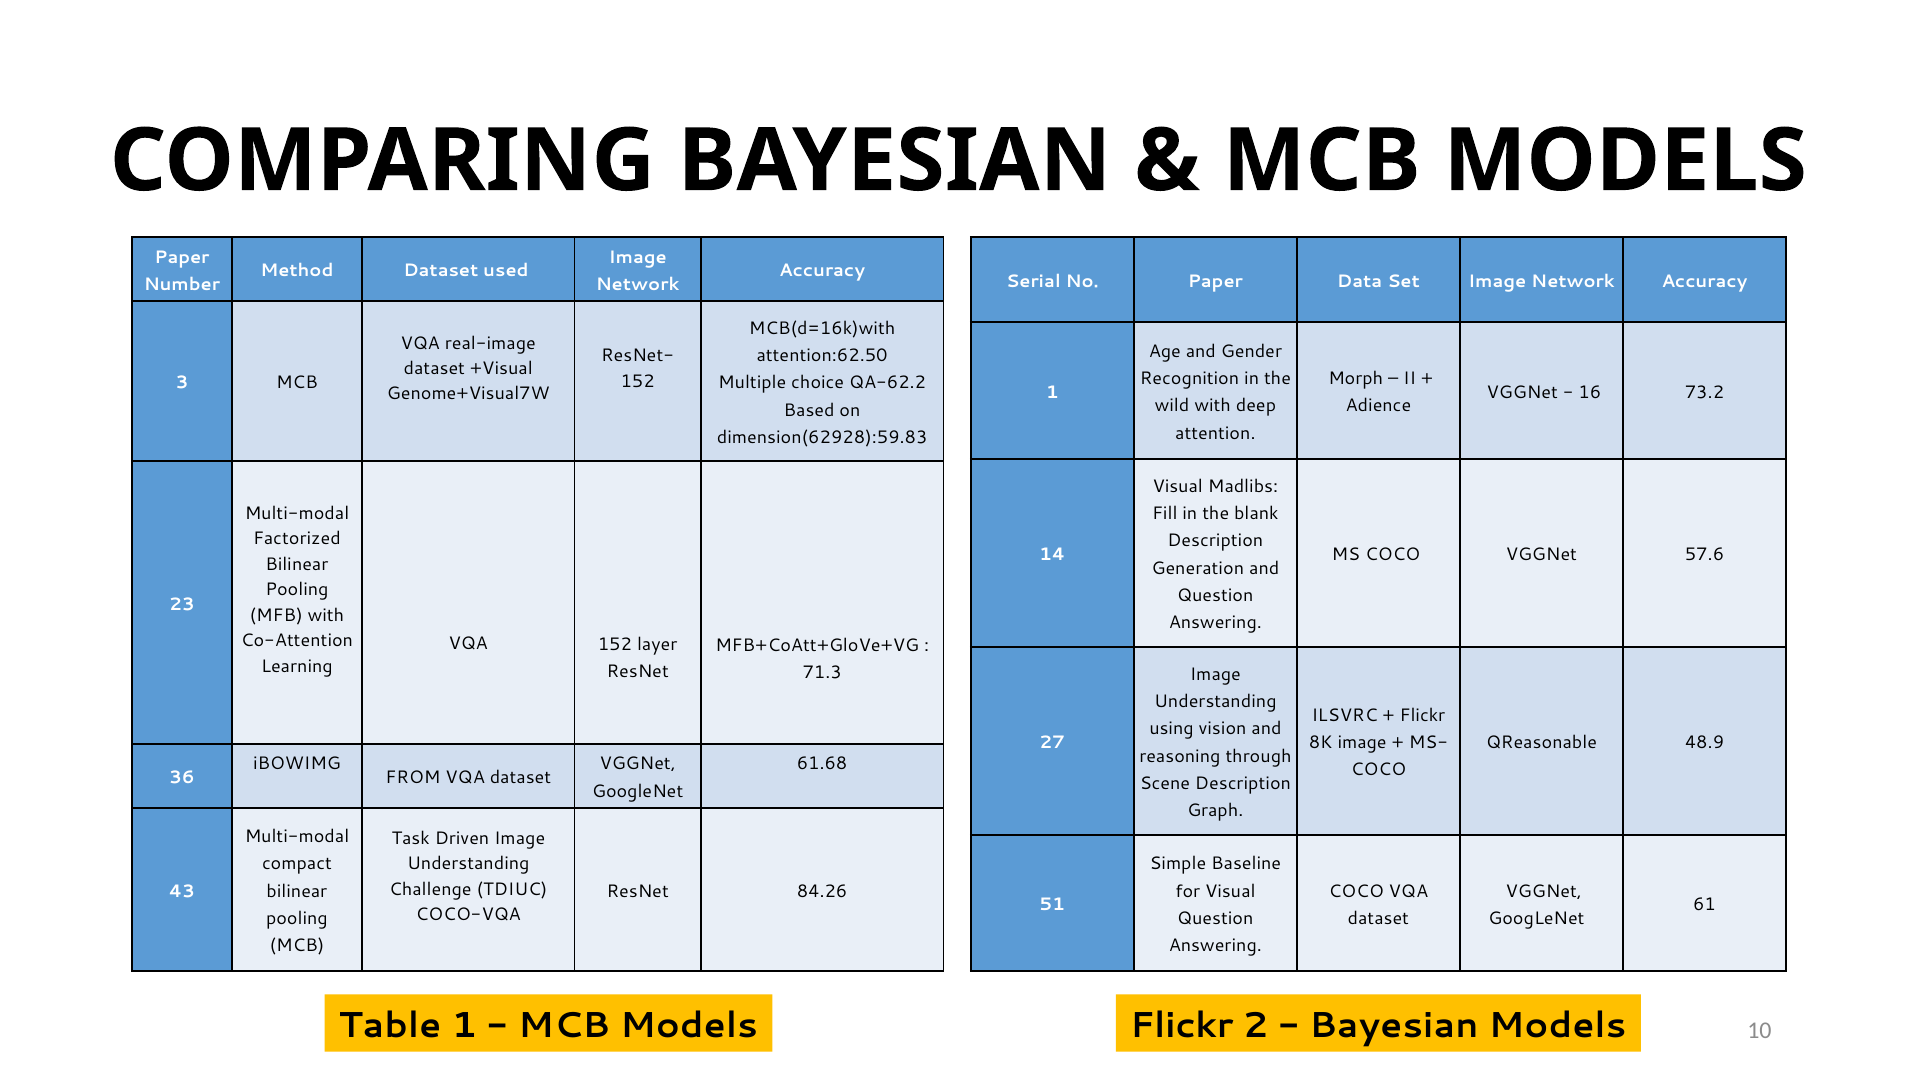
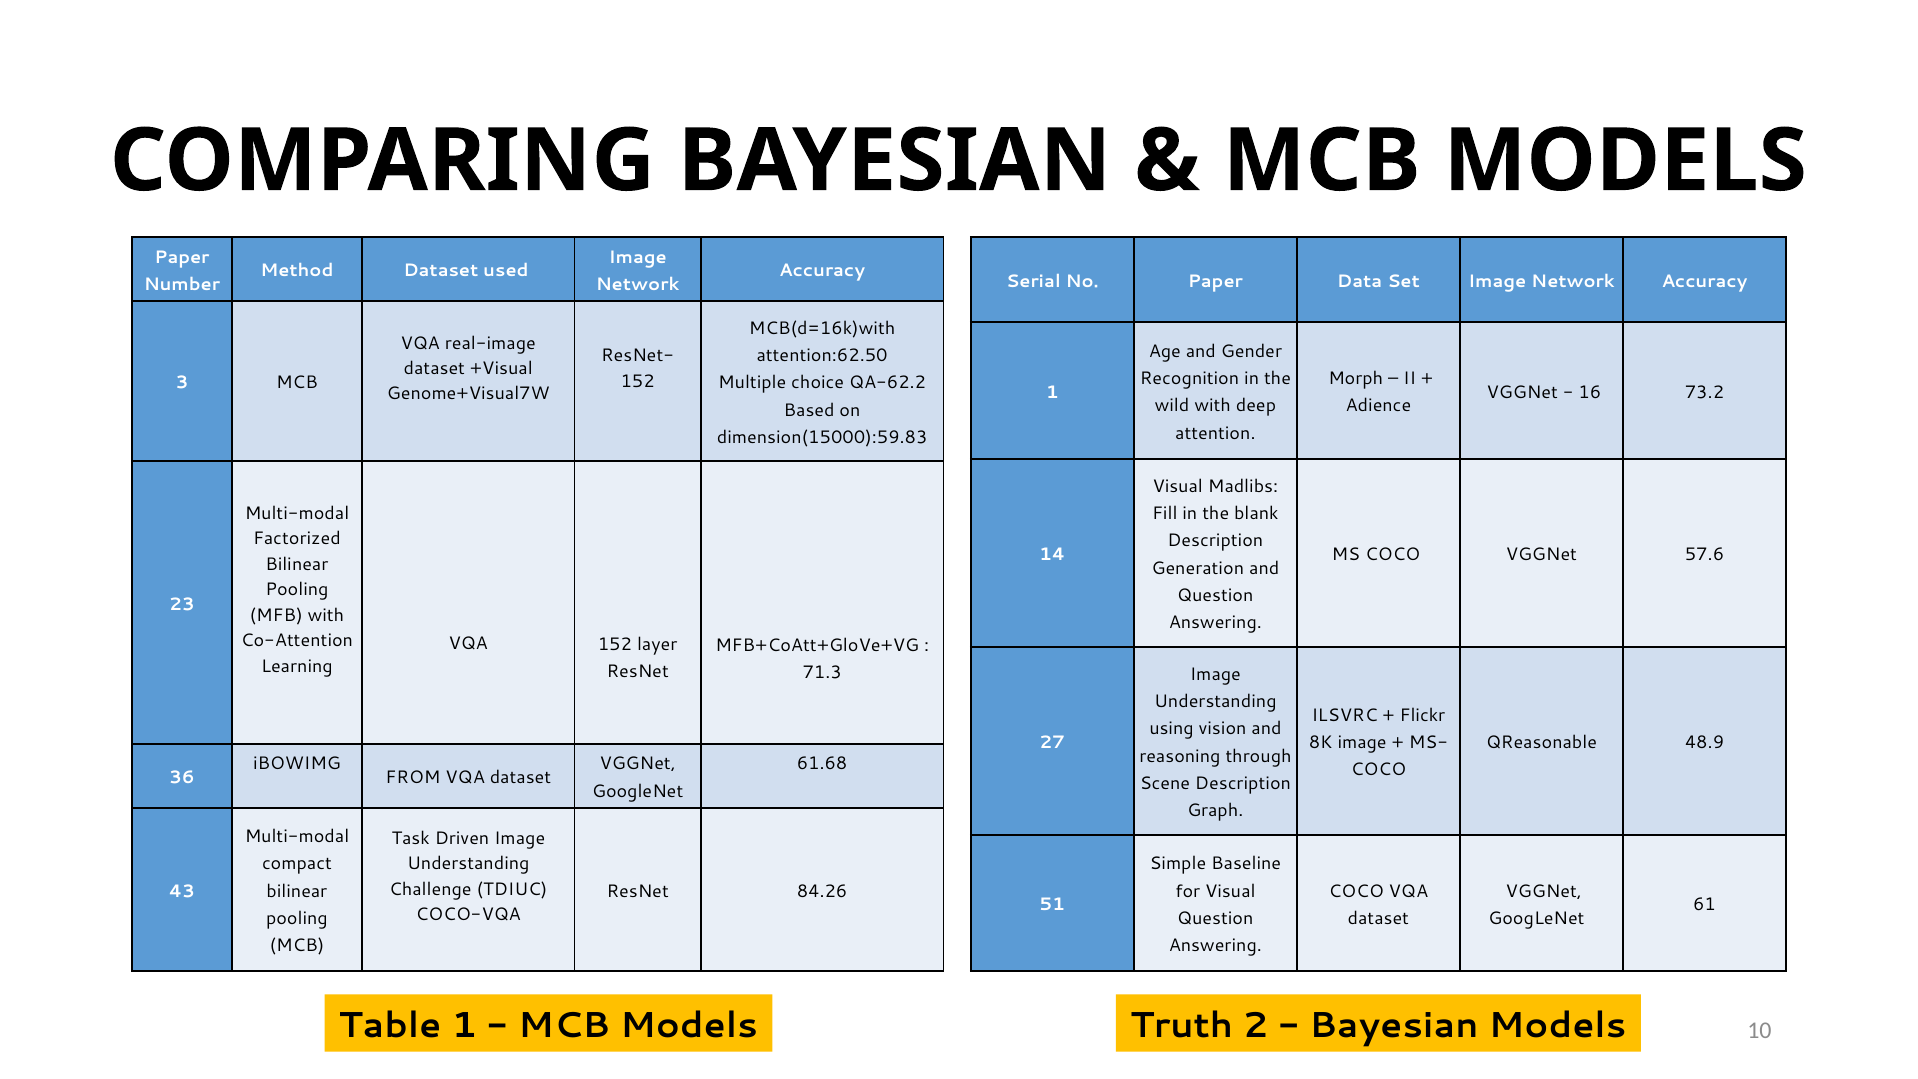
dimension(62928):59.83: dimension(62928):59.83 -> dimension(15000):59.83 (822, 437)
Models Flickr: Flickr -> Truth (1182, 1025)
